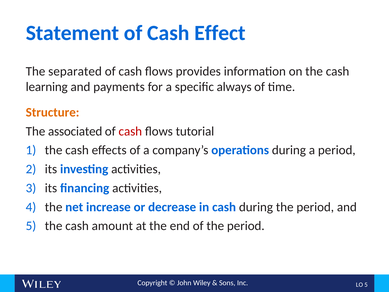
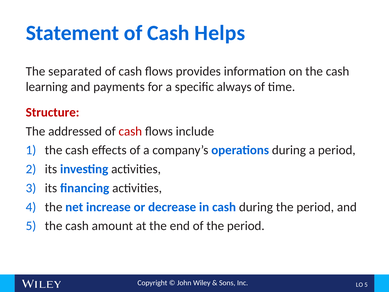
Effect: Effect -> Helps (220, 33)
Structure colour: orange -> red (53, 112)
associated: associated -> addressed (75, 131)
tutorial: tutorial -> include (195, 131)
